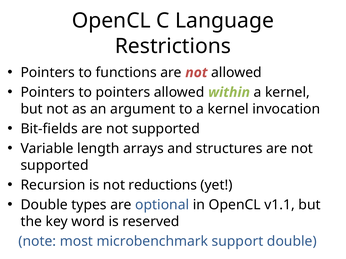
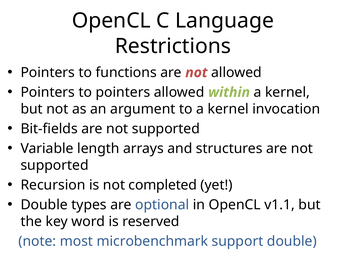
reductions: reductions -> completed (163, 185)
